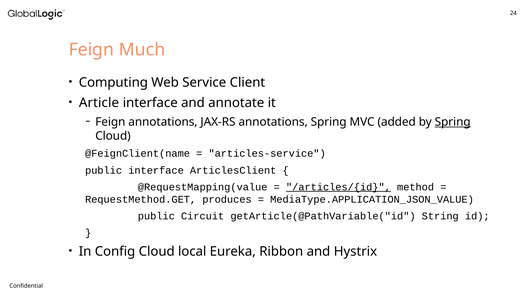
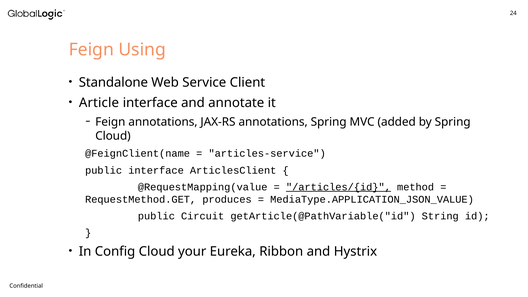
Much: Much -> Using (142, 50)
Computing: Computing -> Standalone (113, 82)
Spring underline: present -> none (453, 122)
local: local -> your (192, 252)
